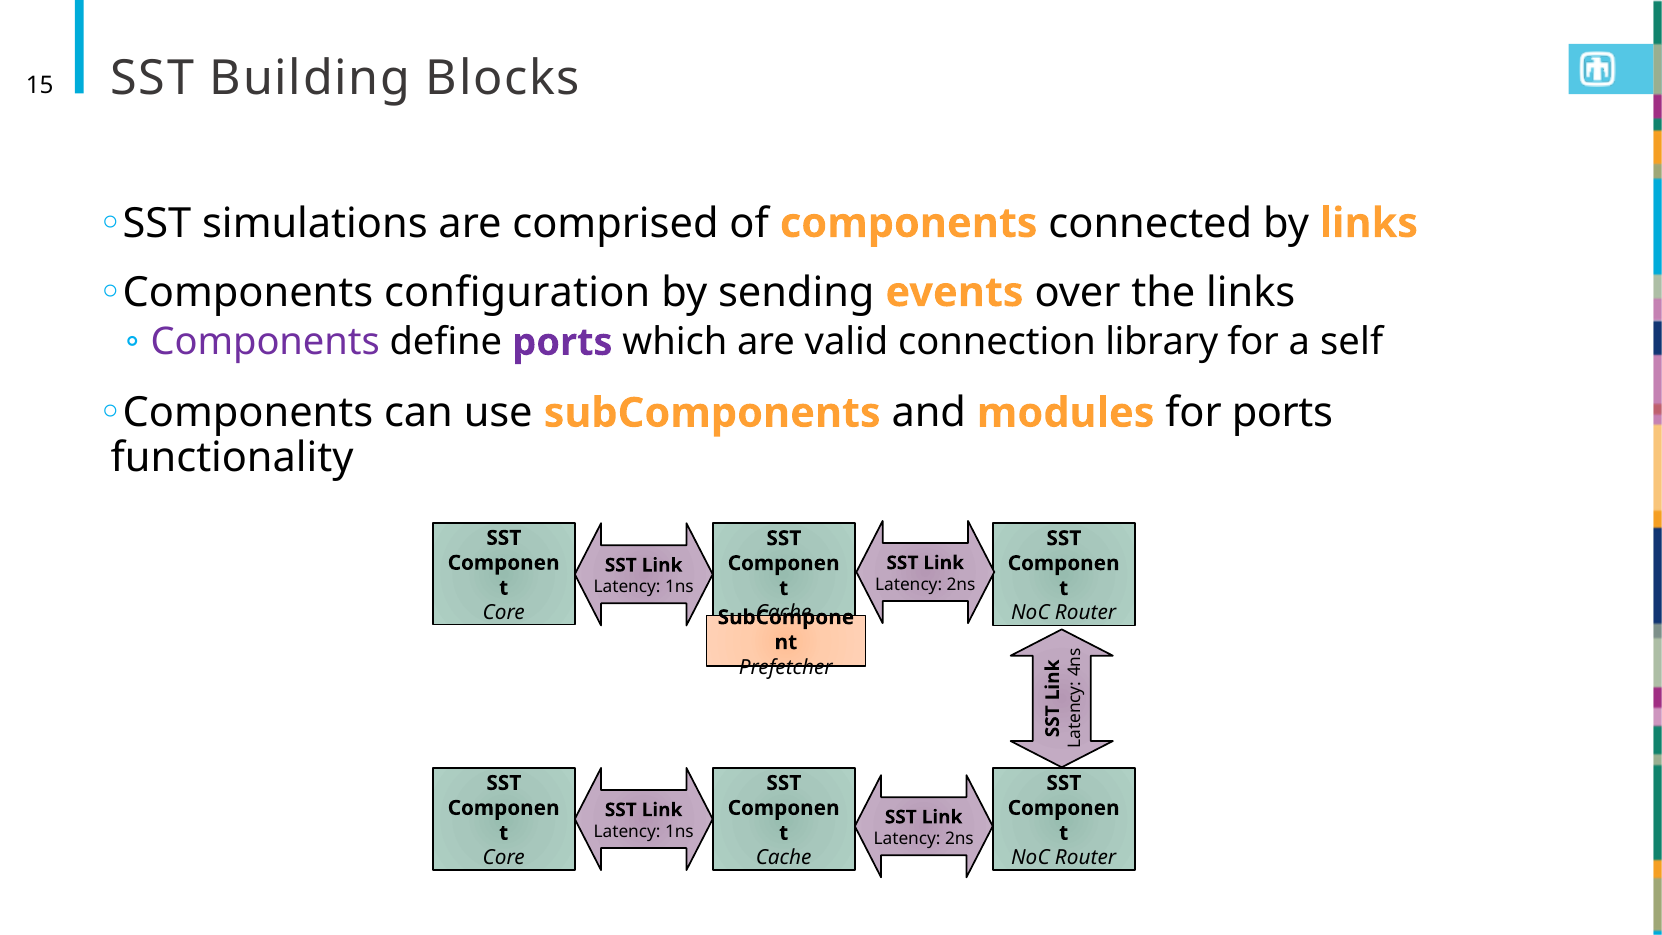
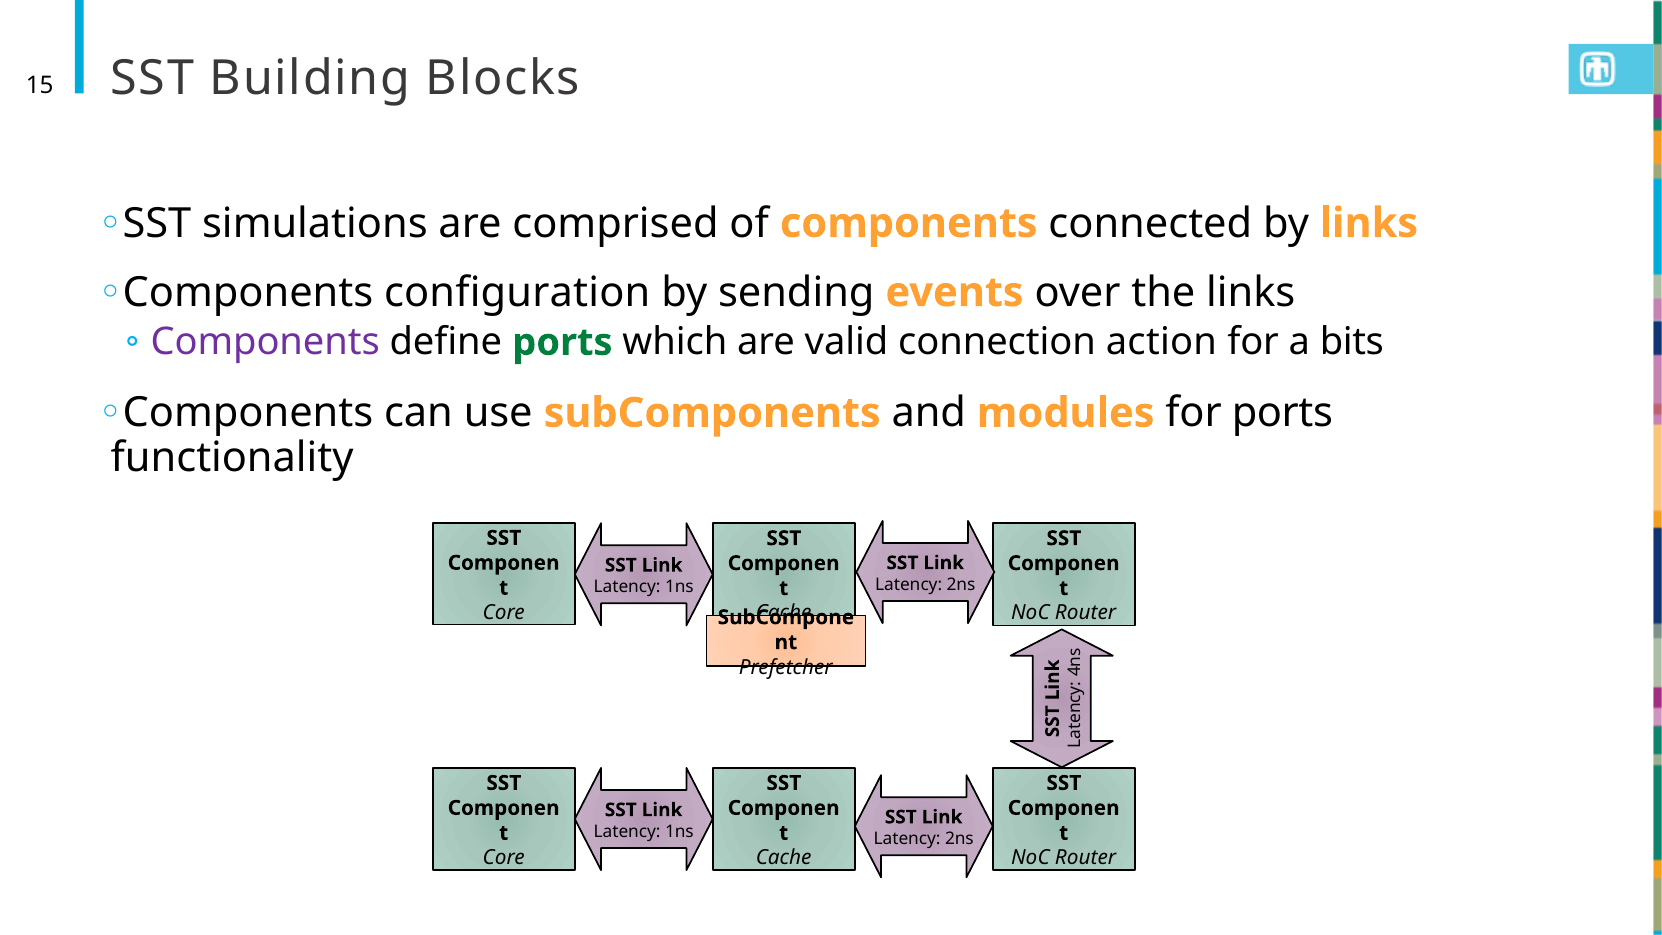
ports colour: purple -> green (562, 342)
library: library -> action (1161, 342)
self: self -> bits (1352, 342)
